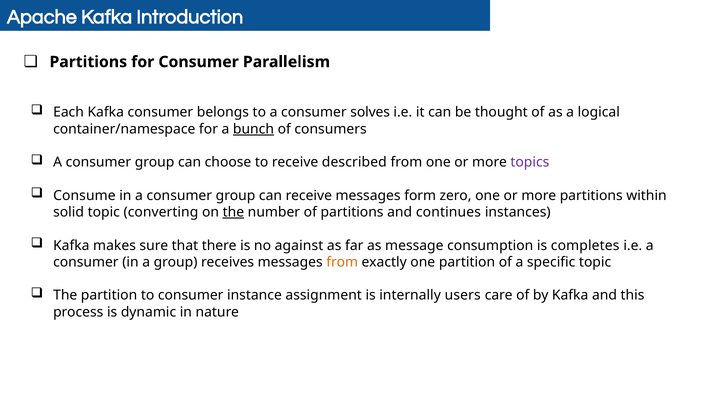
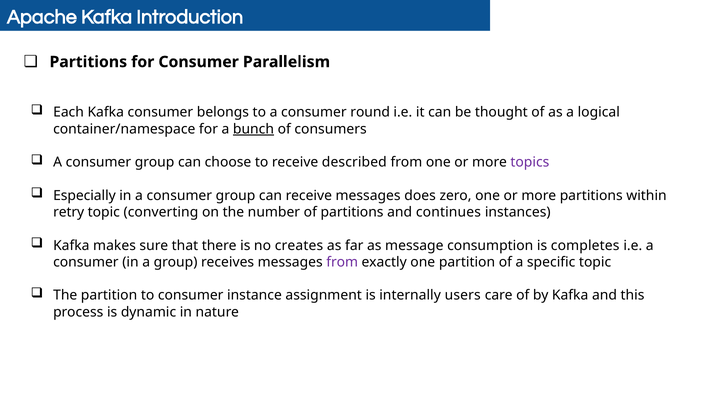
solves: solves -> round (370, 112)
Consume: Consume -> Especially (84, 196)
form: form -> does (420, 196)
solid: solid -> retry (69, 212)
the underline: present -> none (233, 212)
against: against -> creates (299, 246)
from colour: orange -> purple (342, 262)
